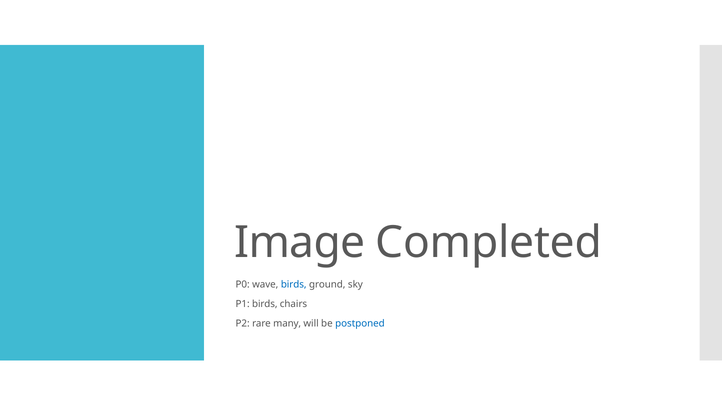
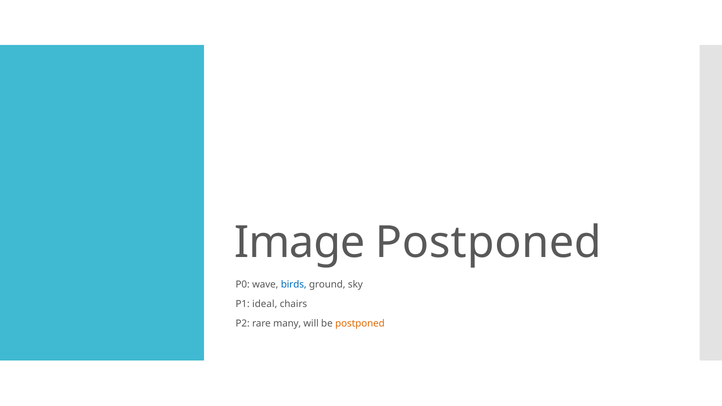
Image Completed: Completed -> Postponed (489, 243)
P1 birds: birds -> ideal (265, 304)
postponed colour: blue -> orange (360, 324)
